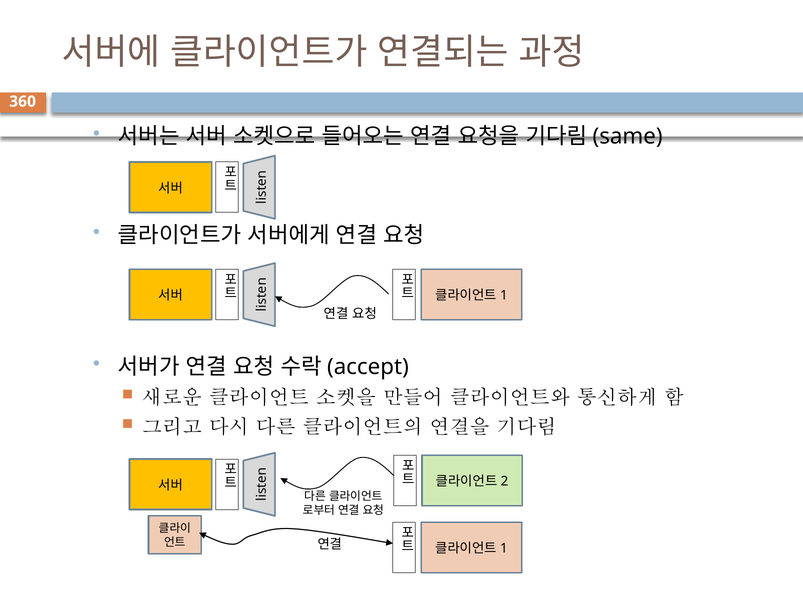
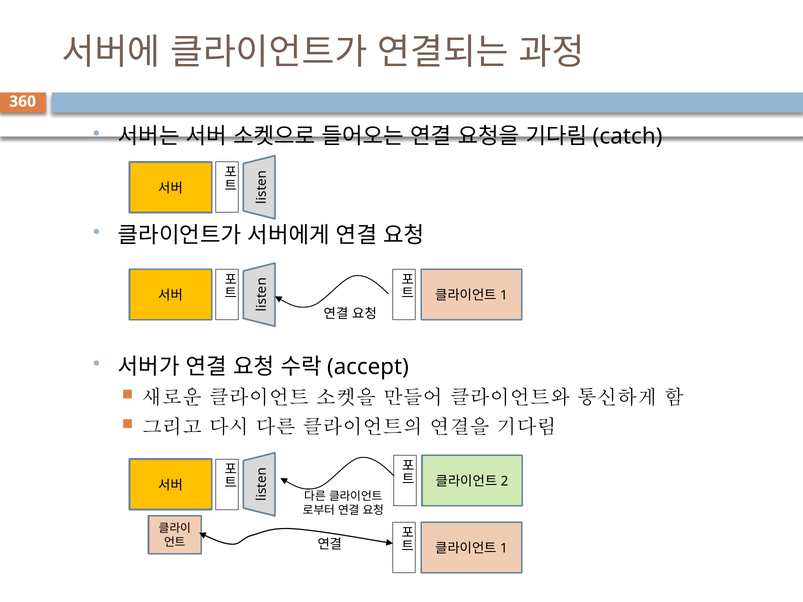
same: same -> catch (628, 137)
